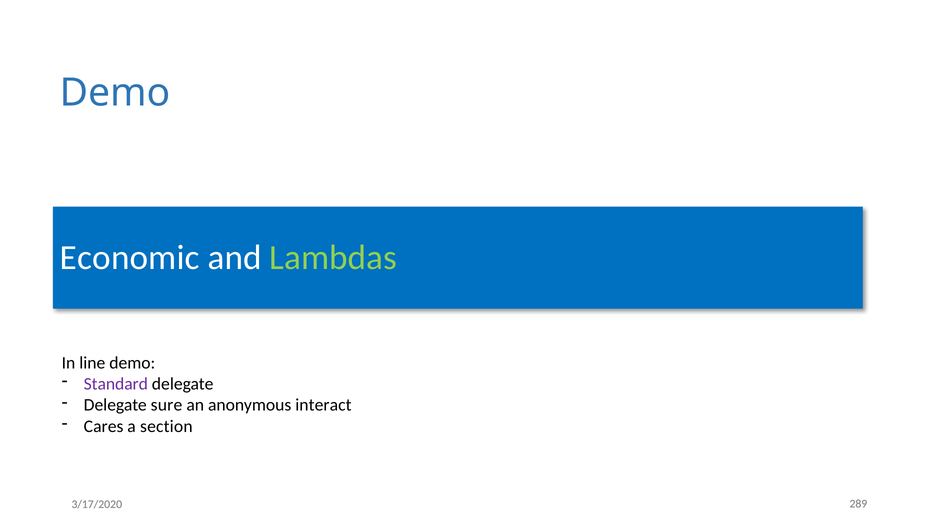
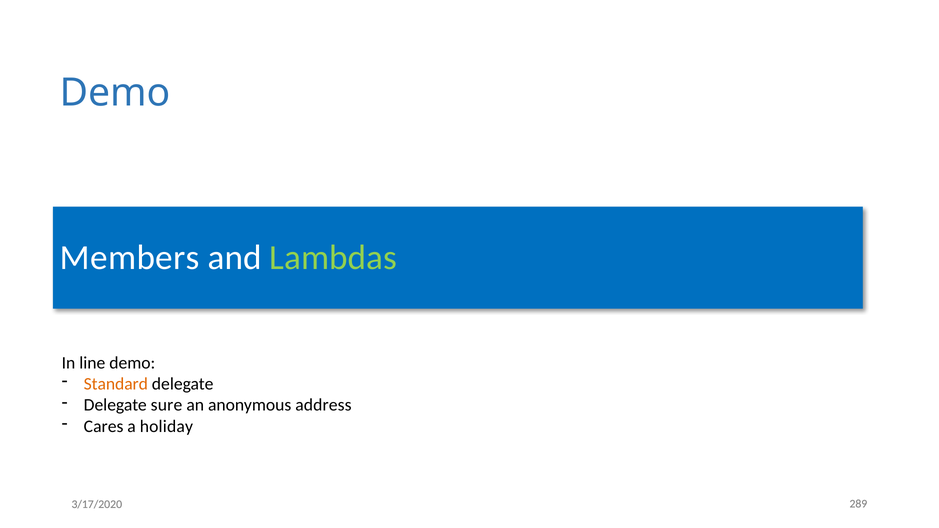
Economic: Economic -> Members (130, 258)
Standard colour: purple -> orange (116, 384)
interact: interact -> address (323, 405)
section: section -> holiday (166, 426)
